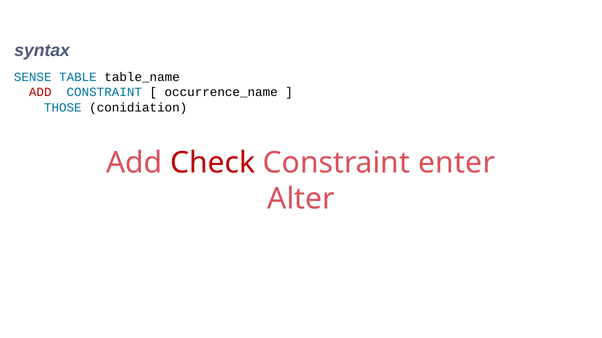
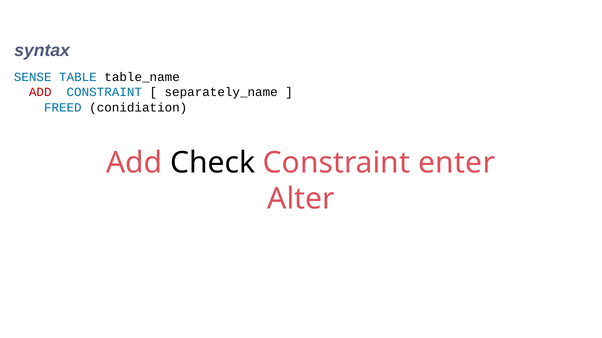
occurrence_name: occurrence_name -> separately_name (221, 93)
THOSE: THOSE -> FREED (63, 108)
Check colour: red -> black (213, 163)
